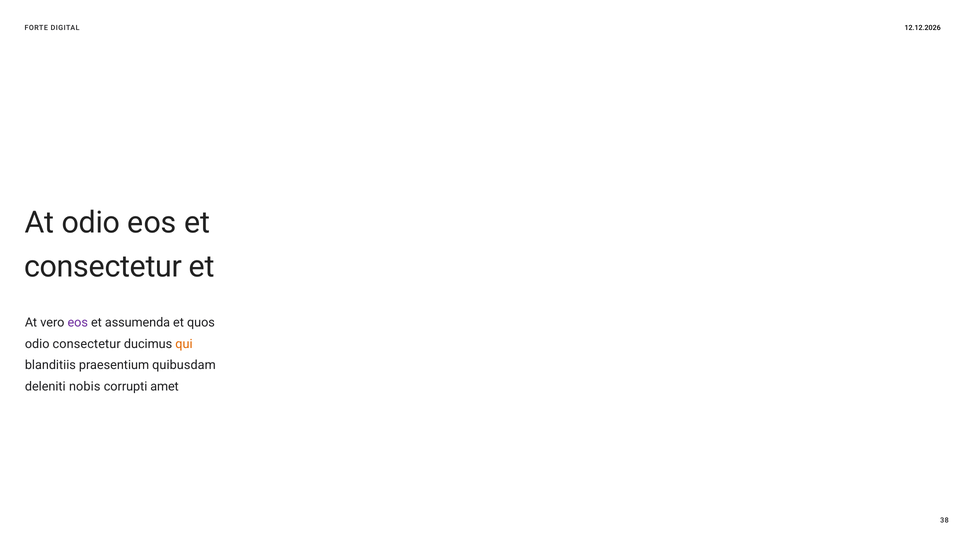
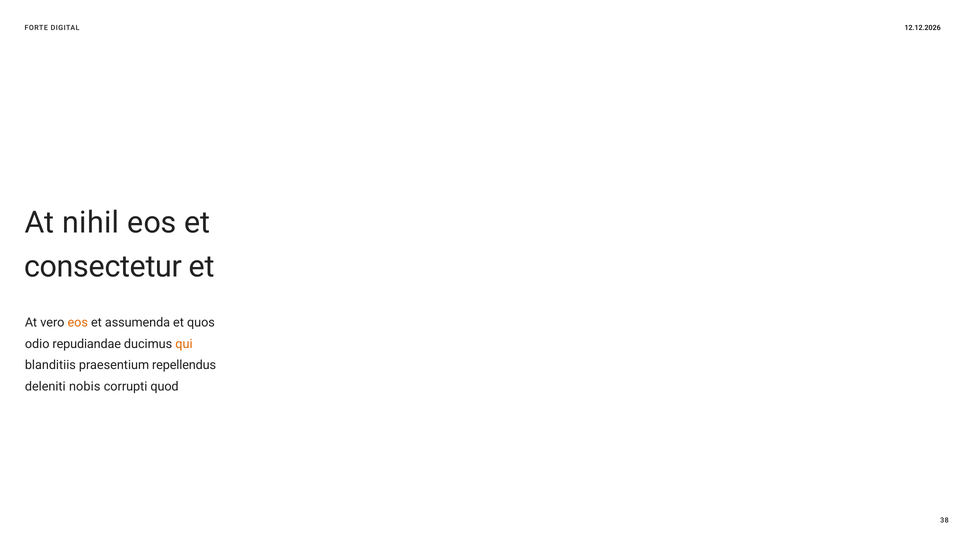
At odio: odio -> nihil (91, 223)
eos colour: purple -> orange (78, 323)
odio consectetur: consectetur -> repudiandae (87, 344)
quibusdam: quibusdam -> repellendus (184, 365)
amet: amet -> quod (165, 386)
